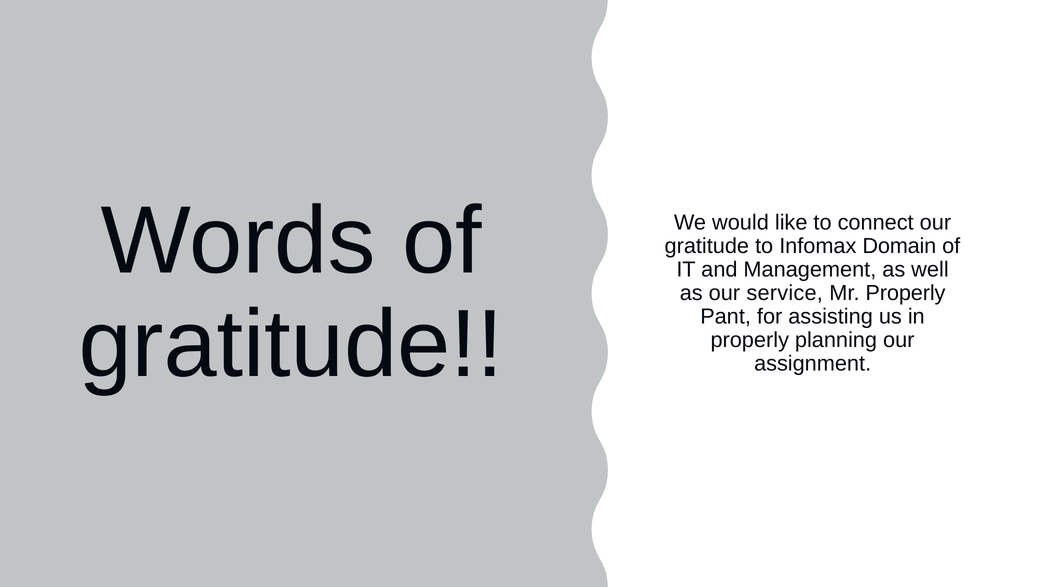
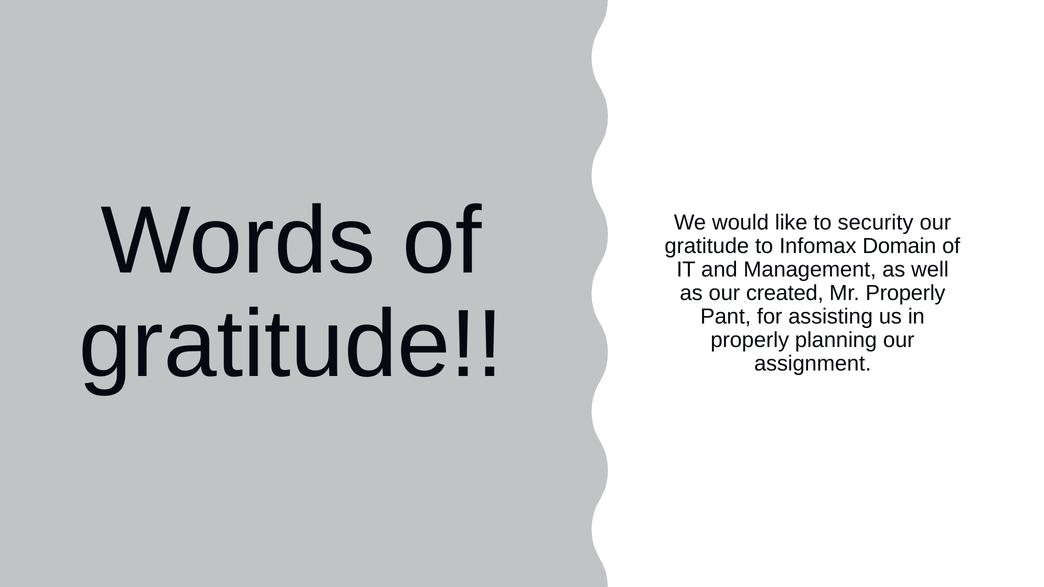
connect: connect -> security (876, 223)
service: service -> created (785, 293)
